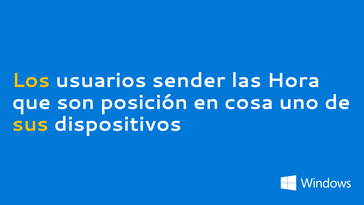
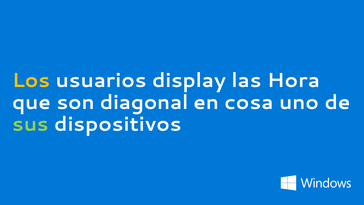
sender: sender -> display (189, 80)
posición: posición -> diagonal (144, 102)
sus colour: yellow -> light green (30, 124)
